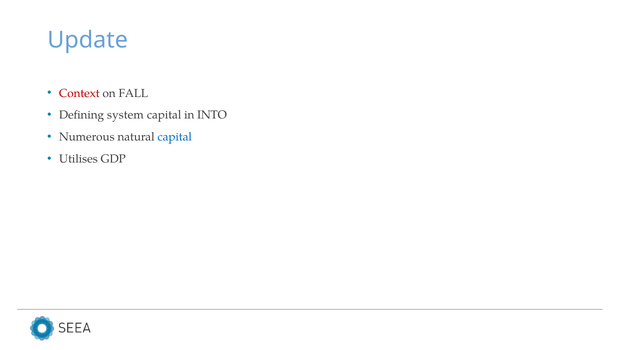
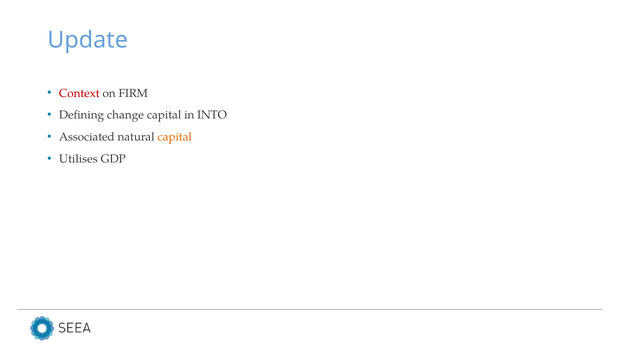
FALL: FALL -> FIRM (133, 93)
system: system -> change (125, 115)
Numerous: Numerous -> Associated (87, 137)
capital colour: blue -> orange (175, 137)
